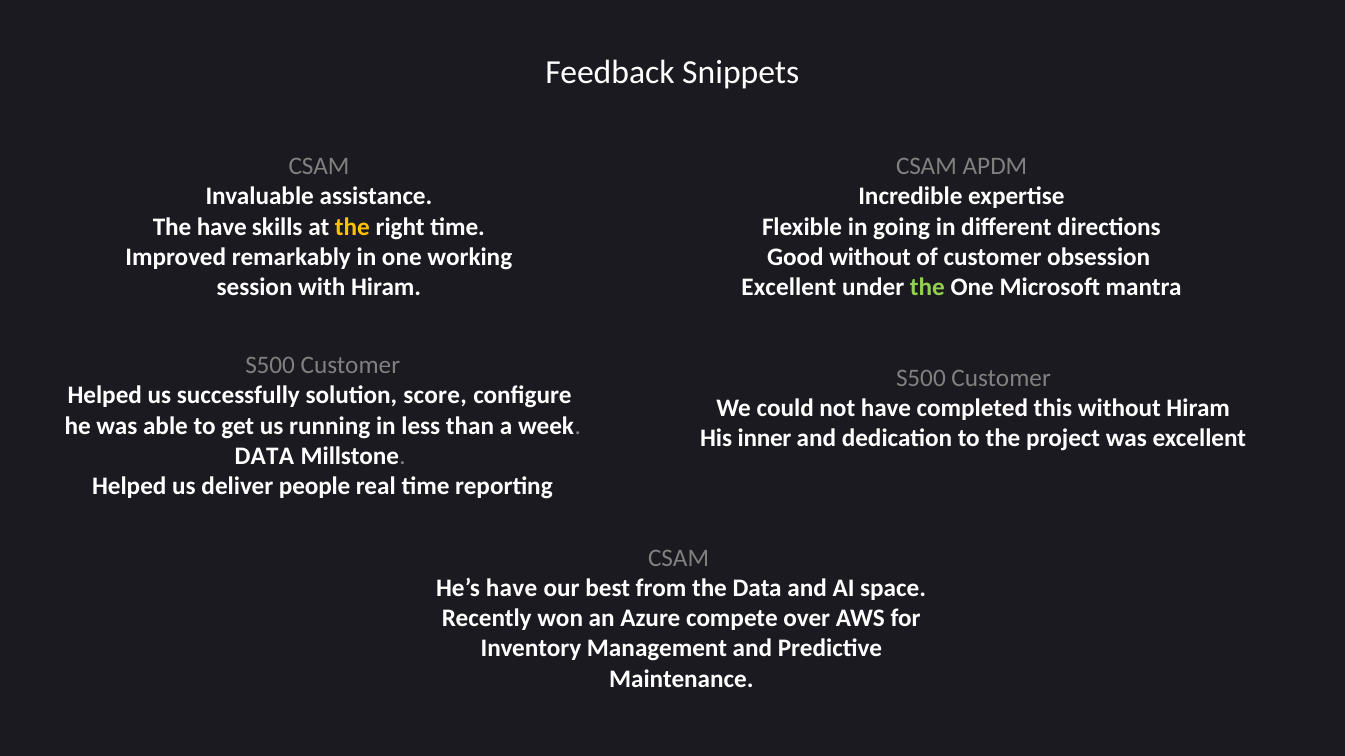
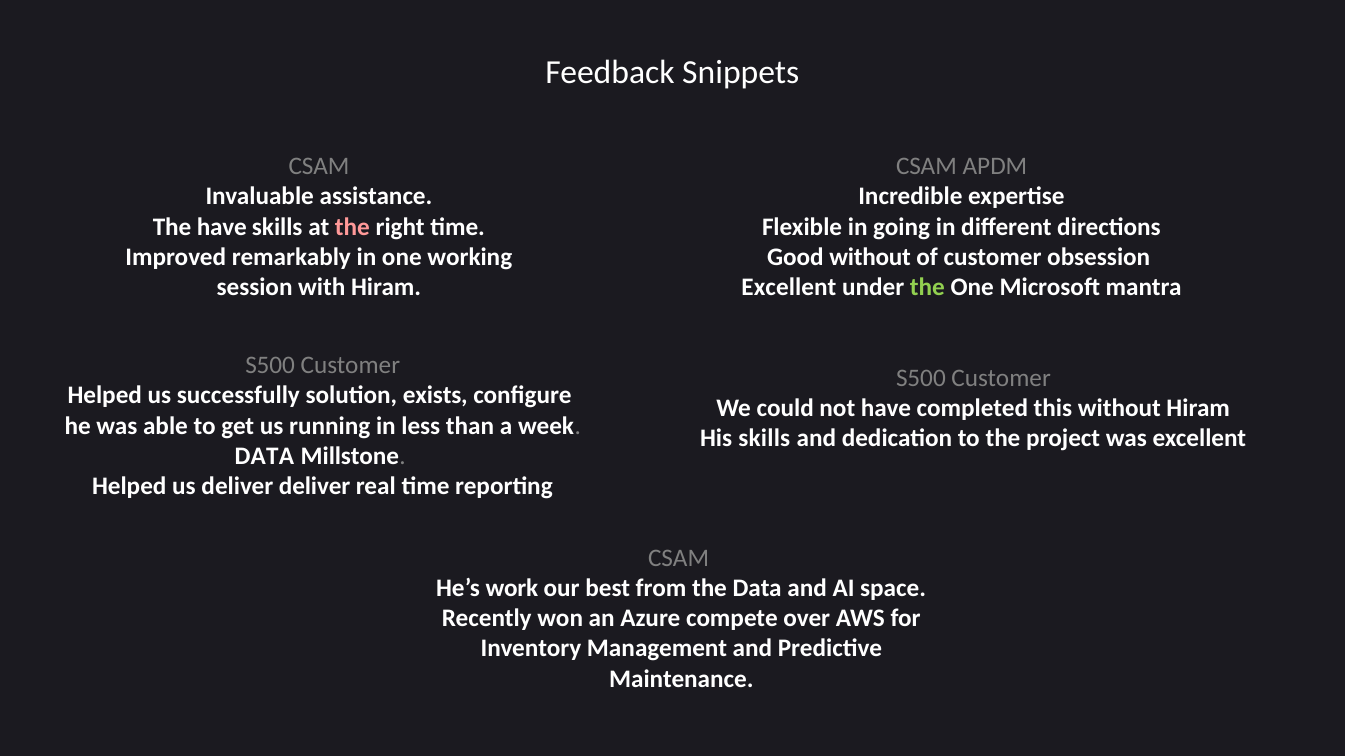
the colour: yellow -> pink (352, 227)
score: score -> exists (435, 396)
His inner: inner -> skills (764, 439)
deliver people: people -> deliver (315, 487)
He’s have: have -> work (512, 589)
